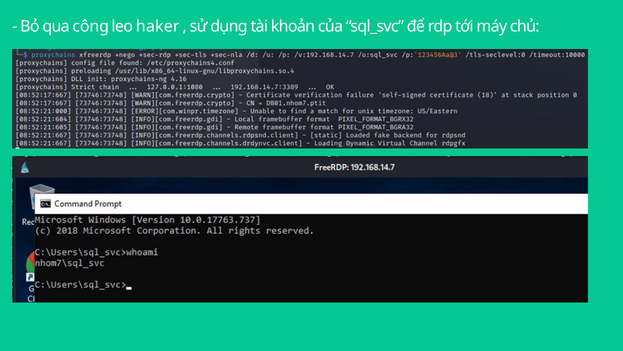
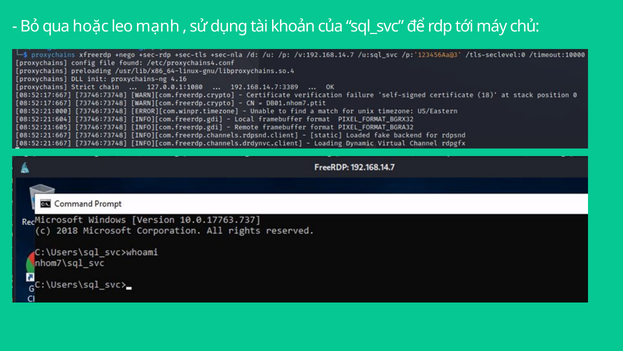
công: công -> hoặc (91, 26)
haker: haker -> mạnh (158, 26)
